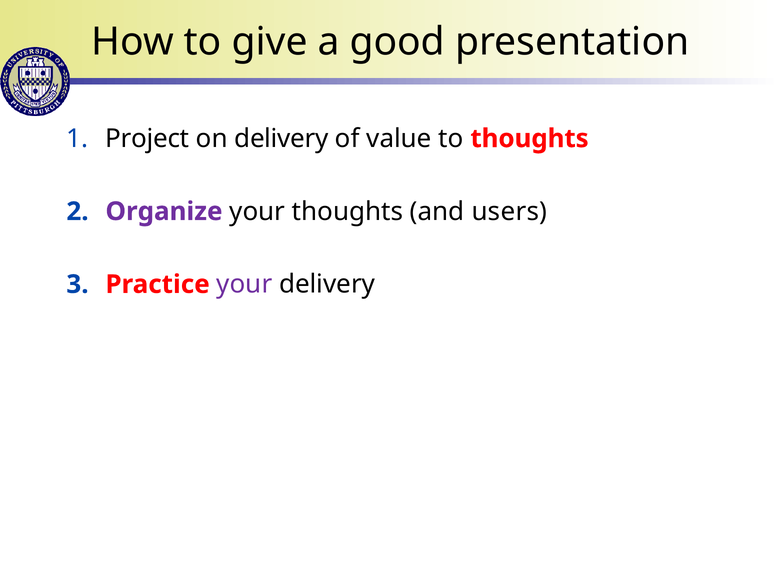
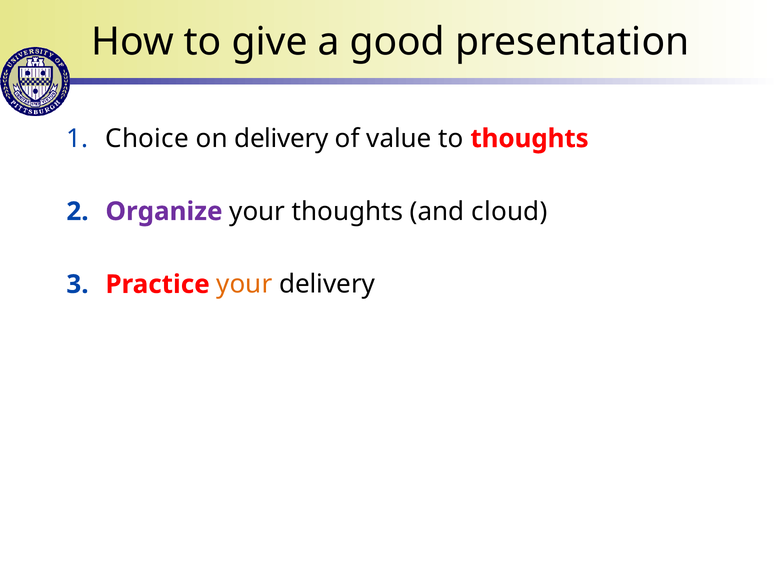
Project: Project -> Choice (147, 139)
users: users -> cloud (509, 211)
your colour: purple -> orange (244, 284)
